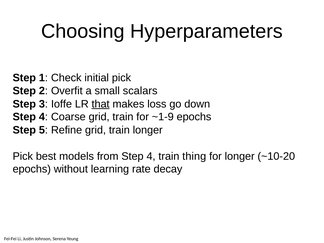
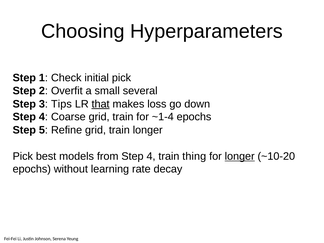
scalars: scalars -> several (140, 91)
Ioffe: Ioffe -> Tips (61, 104)
~1-9: ~1-9 -> ~1-4 (163, 117)
longer underline: none -> present (240, 156)
